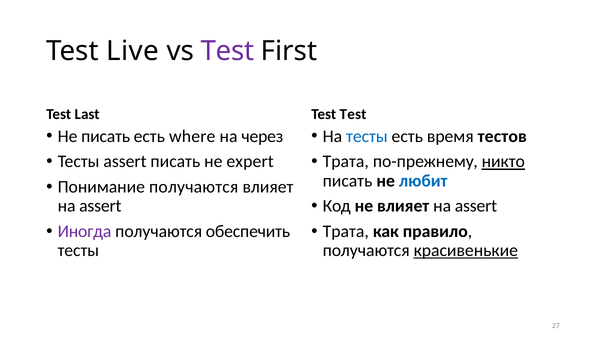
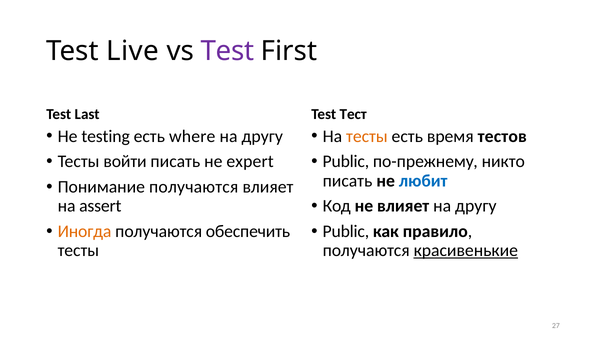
Test Test: Test -> Тест (353, 114)
Не писать: писать -> testing (106, 136)
через: через -> другу (262, 136)
тесты colour: blue -> orange (367, 136)
Тесты assert: assert -> войти (125, 162)
Трата: Трата -> Public (346, 162)
никто underline: present -> none (503, 162)
не влияет на assert: assert -> другу (476, 206)
Иногда colour: purple -> orange (85, 231)
Трата: Трата -> Public (346, 231)
